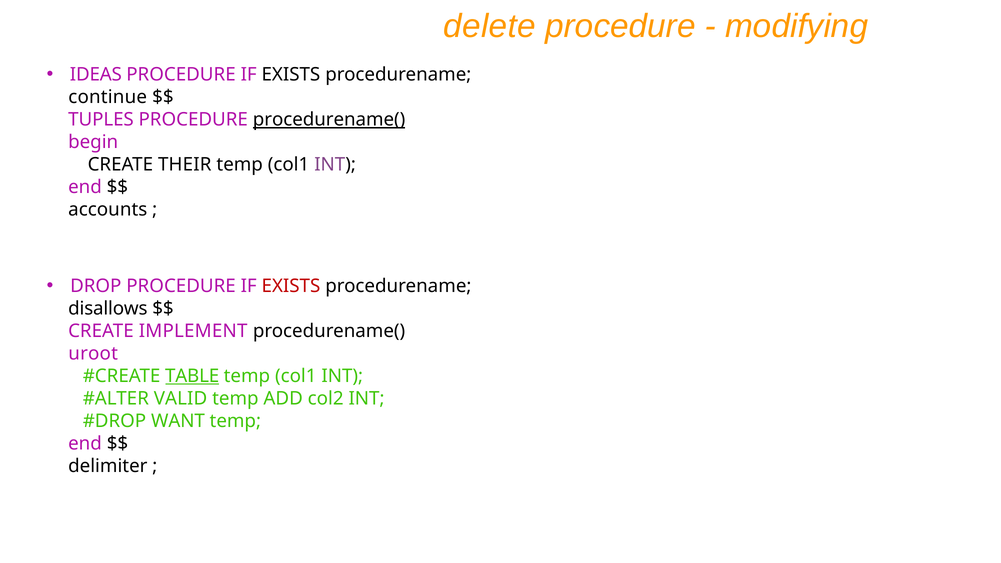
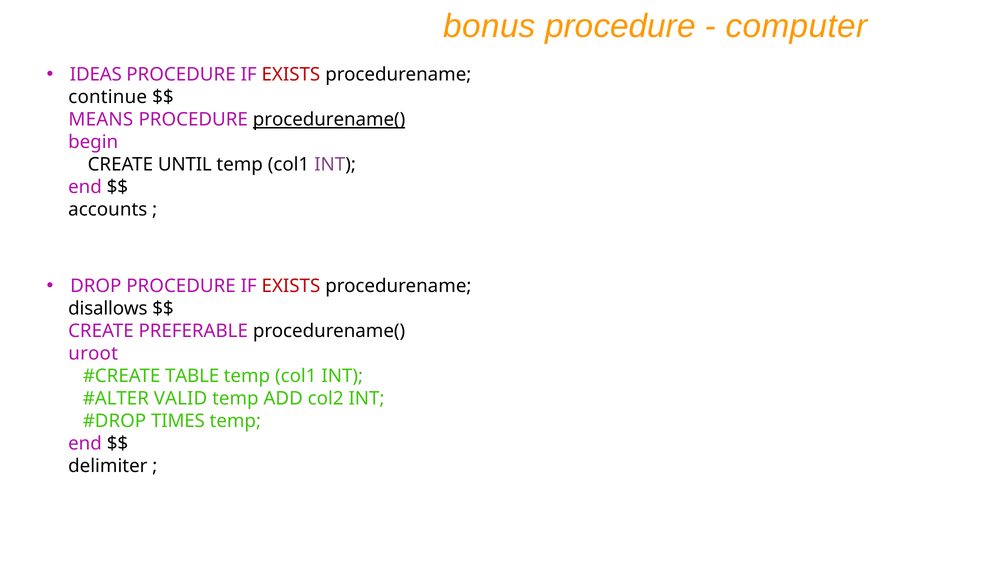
delete: delete -> bonus (489, 26)
modifying: modifying -> computer (796, 26)
EXISTS colour: black -> red (291, 75)
TUPLES: TUPLES -> MEANS (101, 120)
THEIR: THEIR -> UNTIL (185, 165)
IMPLEMENT: IMPLEMENT -> PREFERABLE (193, 331)
TABLE underline: present -> none (192, 376)
WANT: WANT -> TIMES (178, 421)
